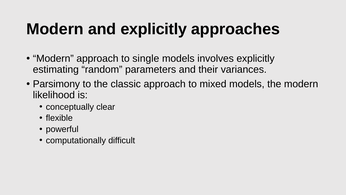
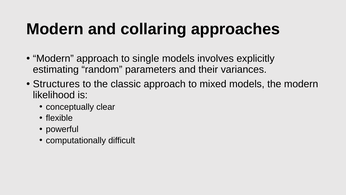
and explicitly: explicitly -> collaring (154, 29)
Parsimony: Parsimony -> Structures (56, 84)
